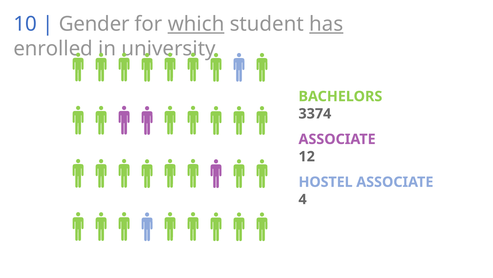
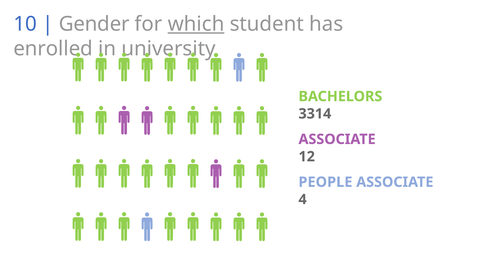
has underline: present -> none (326, 24)
3374: 3374 -> 3314 (315, 113)
HOSTEL: HOSTEL -> PEOPLE (325, 182)
